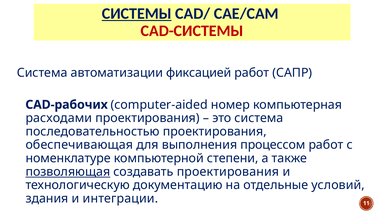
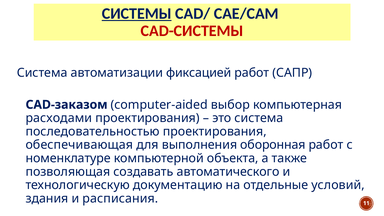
CAD-рабочих: CAD-рабочих -> CAD-заказом (67, 105)
номер: номер -> выбор (230, 105)
процессом: процессом -> оборонная (273, 145)
степени: степени -> объекта (233, 158)
позволяющая underline: present -> none (68, 172)
создавать проектирования: проектирования -> автоматического (228, 172)
интеграции: интеграции -> расписания (120, 198)
